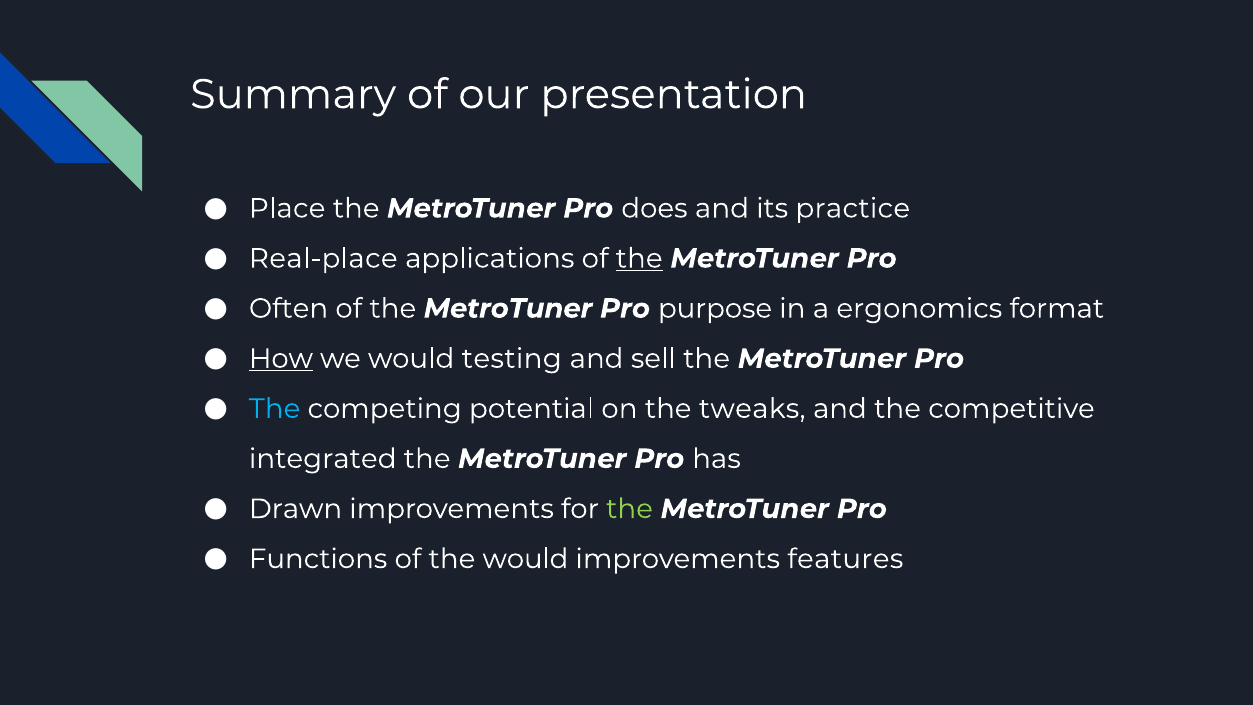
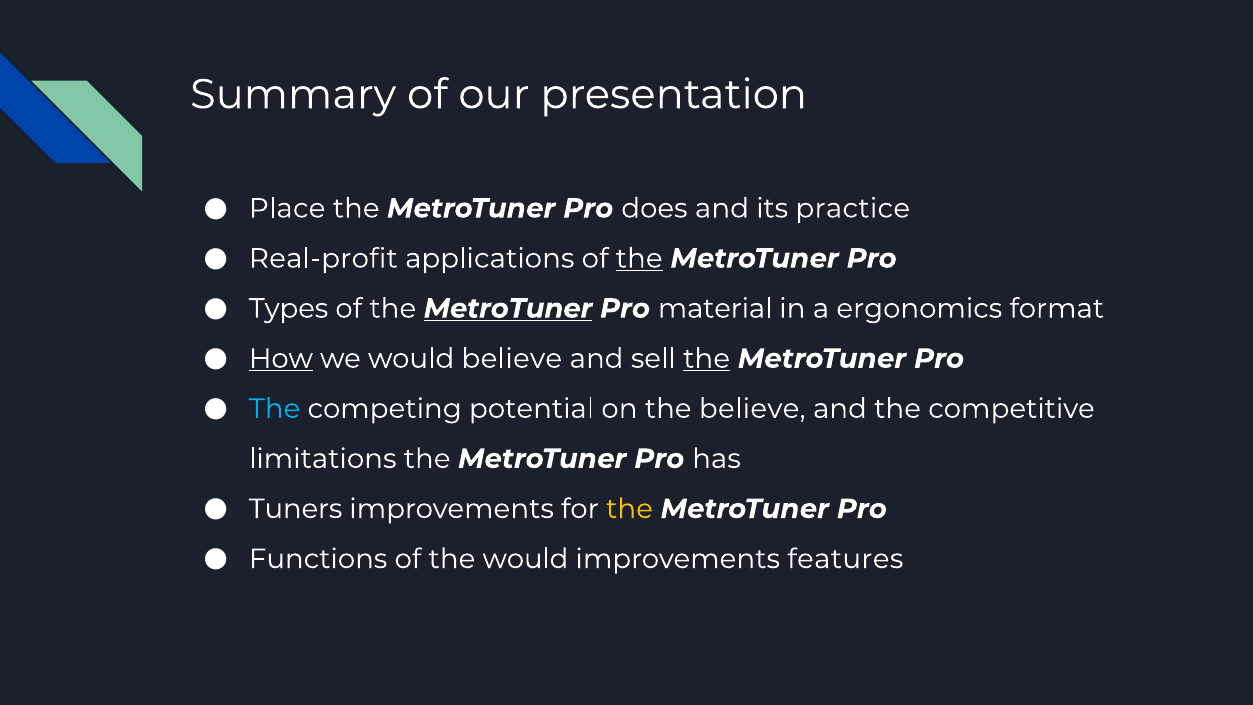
Real-place: Real-place -> Real-profit (323, 258)
Often: Often -> Types (289, 308)
MetroTuner underline: none -> present (508, 308)
purpose: purpose -> material (715, 308)
would testing: testing -> believe (512, 359)
the underline: none -> present (707, 359)
the tweaks: tweaks -> believe (752, 409)
integrated: integrated -> limitations (323, 459)
Drawn: Drawn -> Tuners (296, 509)
the colour: light green -> yellow (629, 509)
